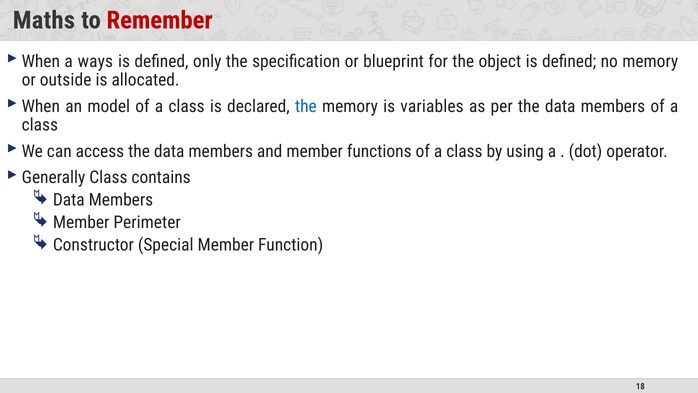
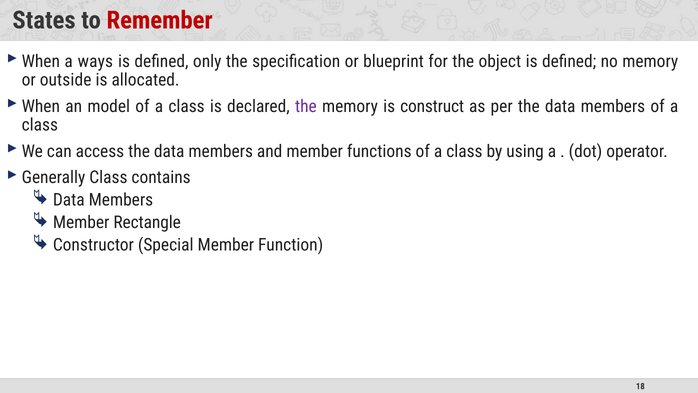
Maths: Maths -> States (44, 20)
the colour: blue -> purple (306, 106)
variables: variables -> construct (432, 106)
Perimeter: Perimeter -> Rectangle (147, 222)
